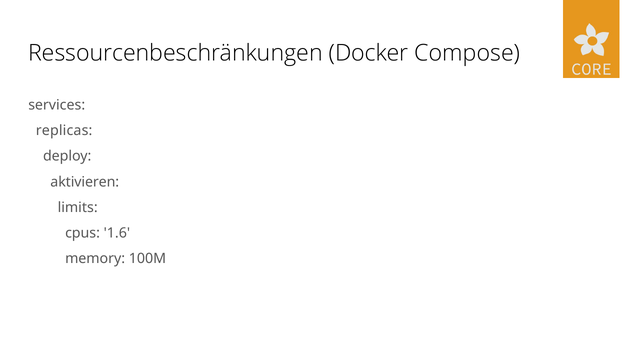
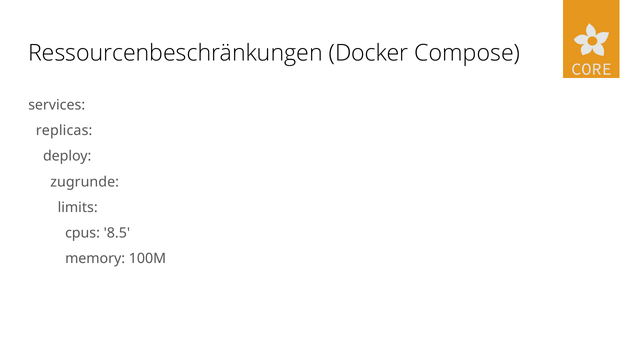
aktivieren: aktivieren -> zugrunde (85, 182)
1.6: 1.6 -> 8.5 (117, 233)
